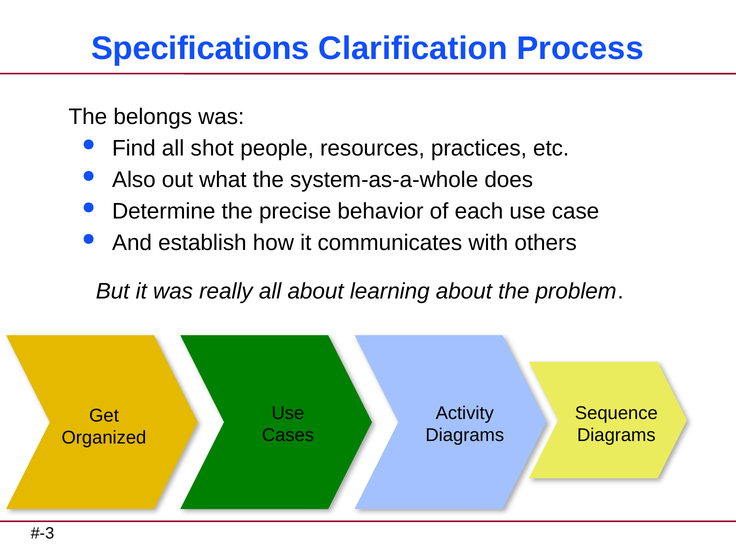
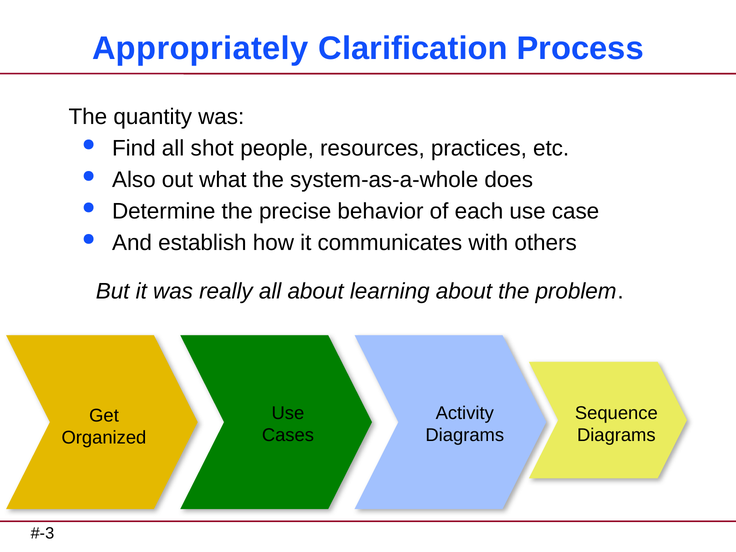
Specifications: Specifications -> Appropriately (200, 48)
belongs: belongs -> quantity (153, 117)
